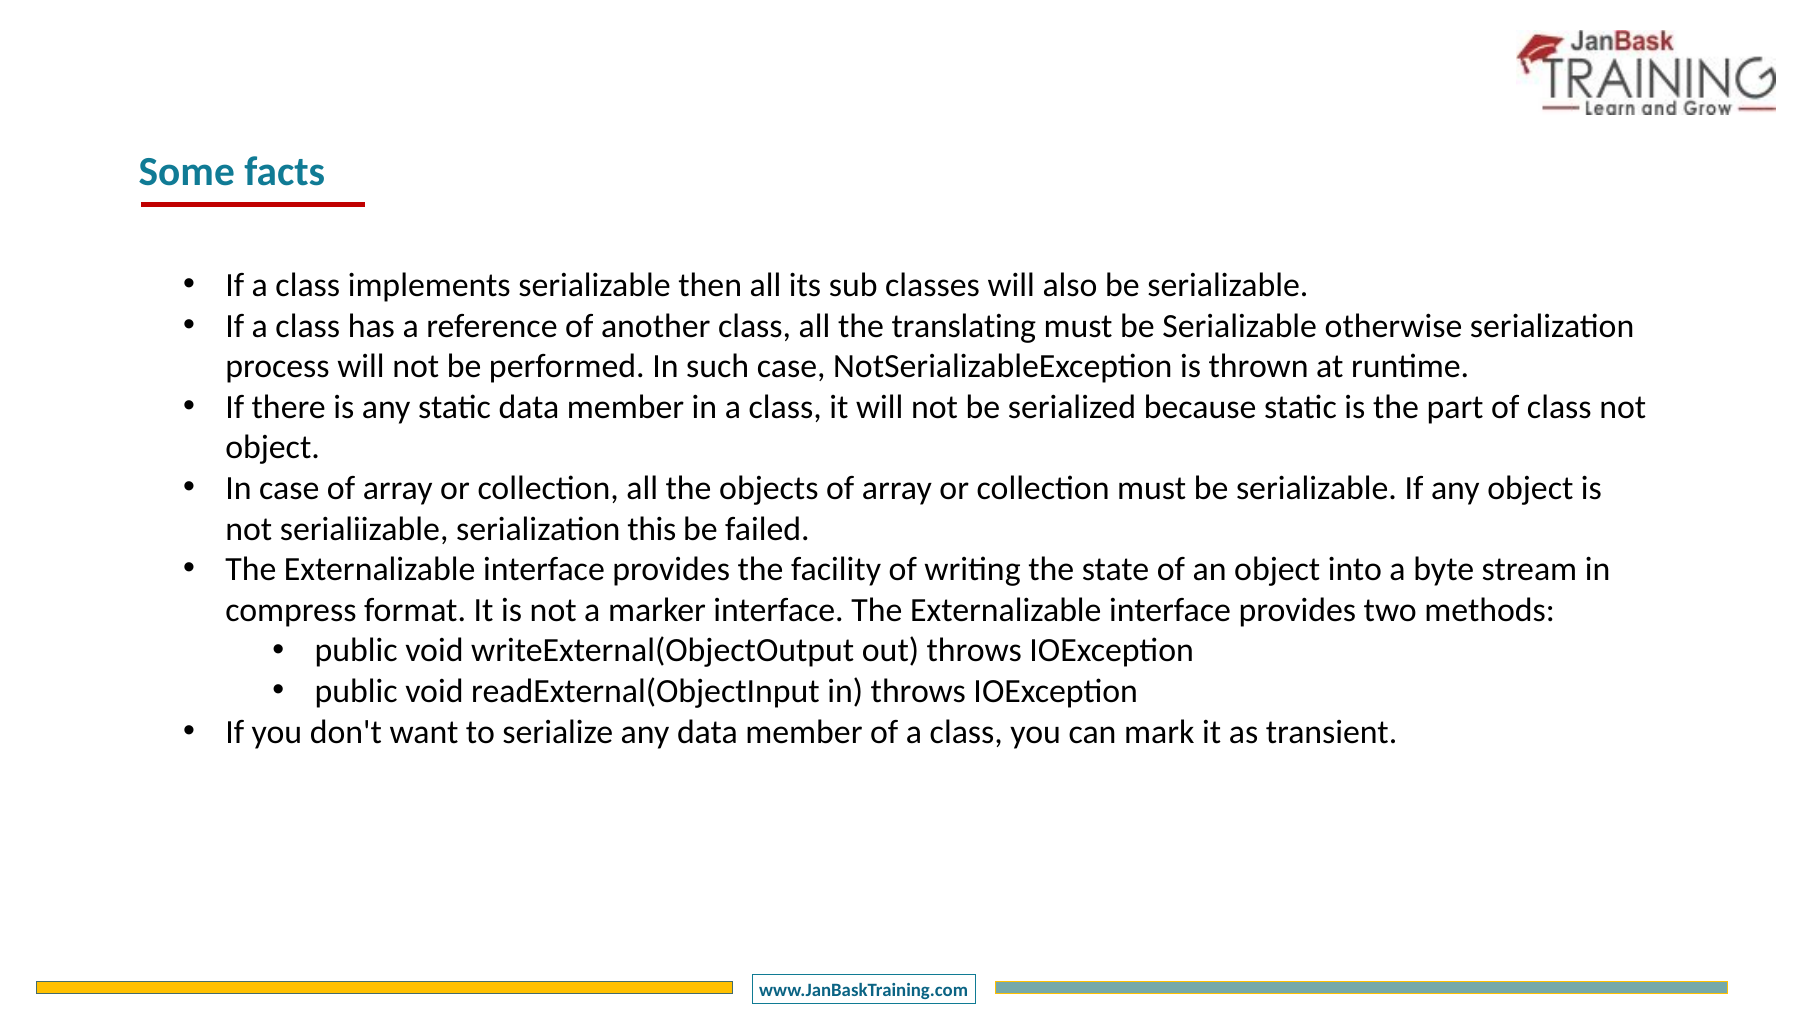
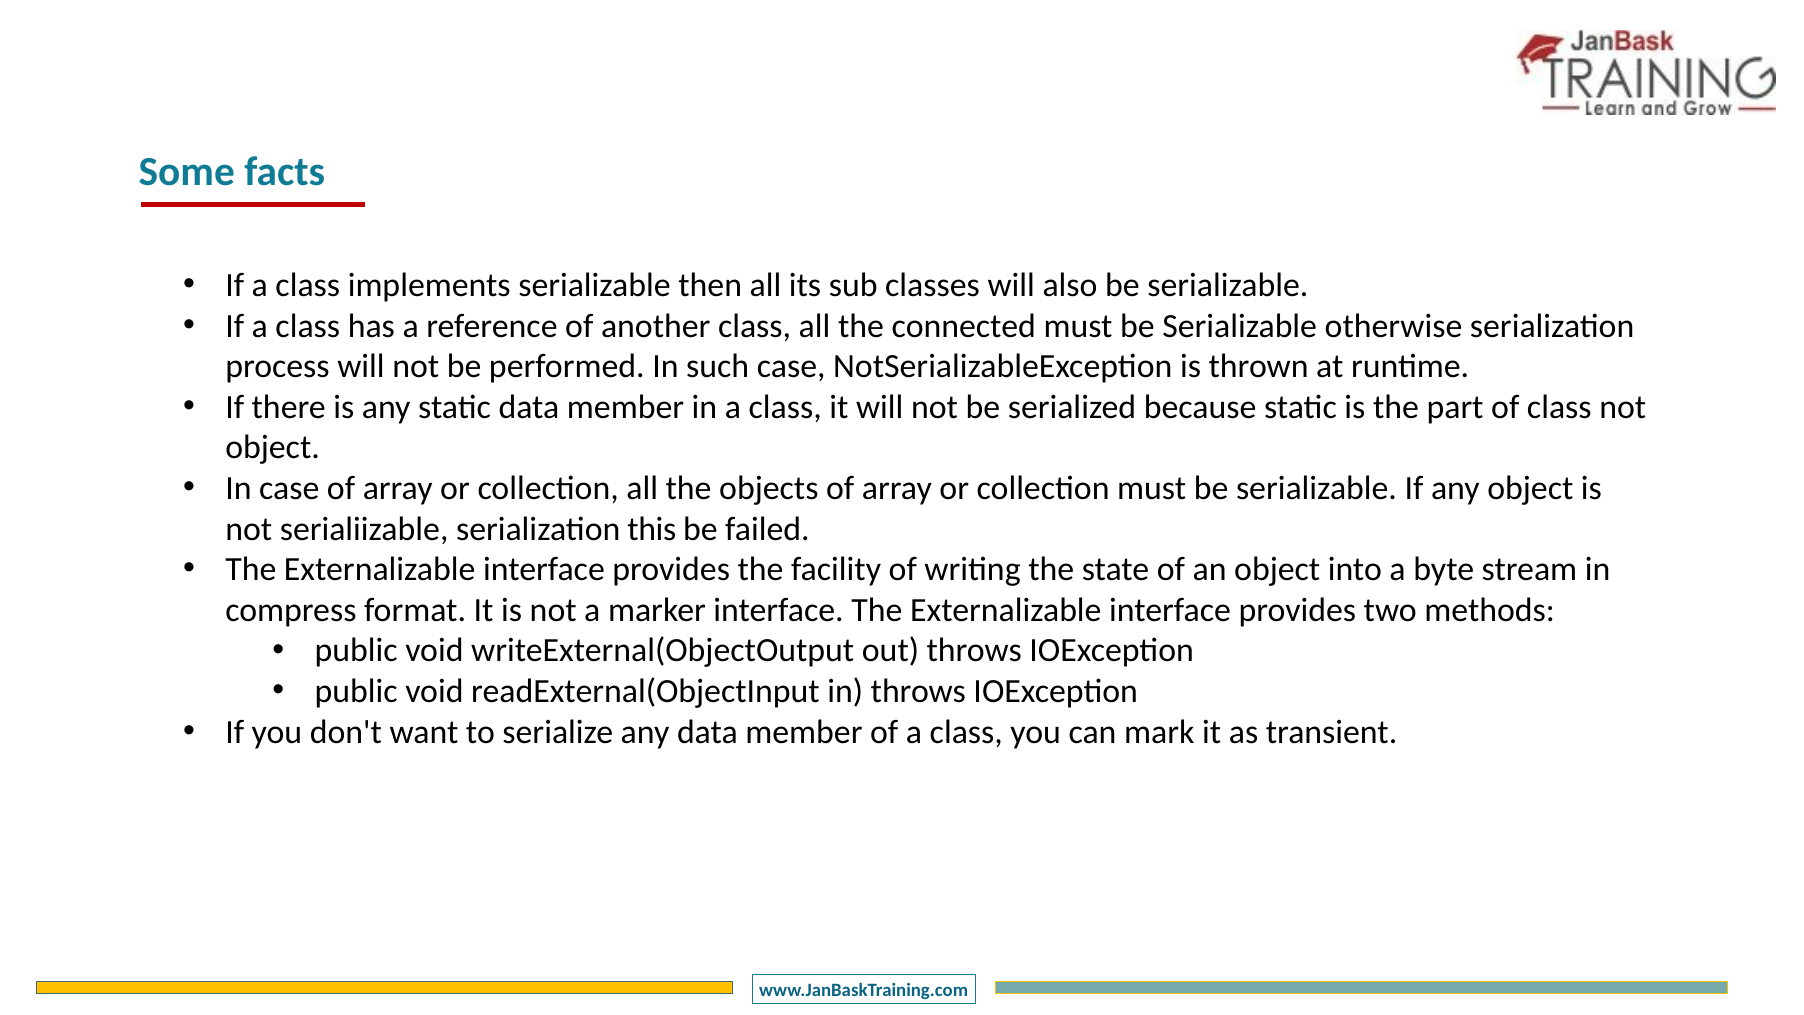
translating: translating -> connected (964, 326)
